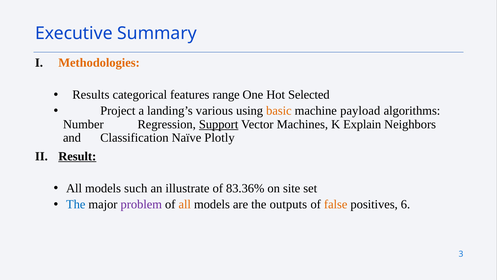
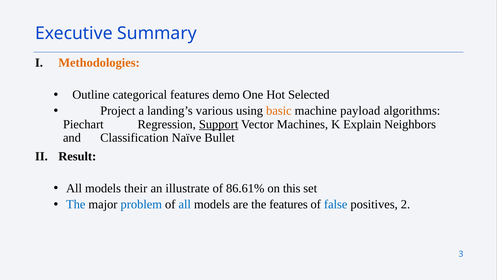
Results: Results -> Outline (91, 95)
range: range -> demo (226, 95)
Number: Number -> Piechart (83, 124)
Plotly: Plotly -> Bullet (220, 137)
Result underline: present -> none (77, 156)
such: such -> their (136, 188)
83.36%: 83.36% -> 86.61% (245, 188)
site: site -> this (292, 188)
problem colour: purple -> blue (141, 204)
all colour: orange -> blue (185, 204)
the outputs: outputs -> features (289, 204)
false colour: orange -> blue (336, 204)
6: 6 -> 2 (405, 204)
